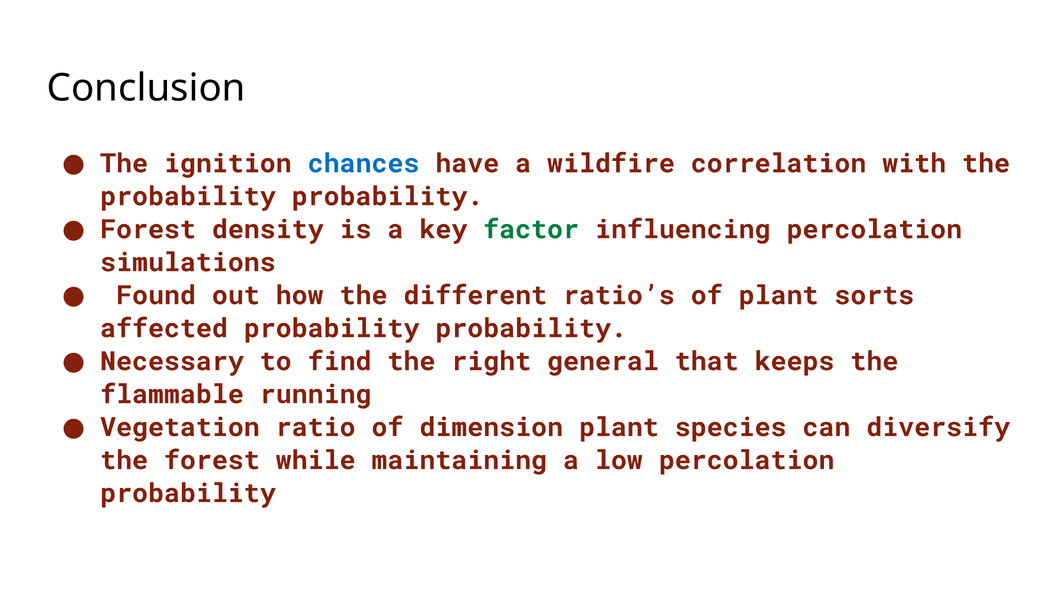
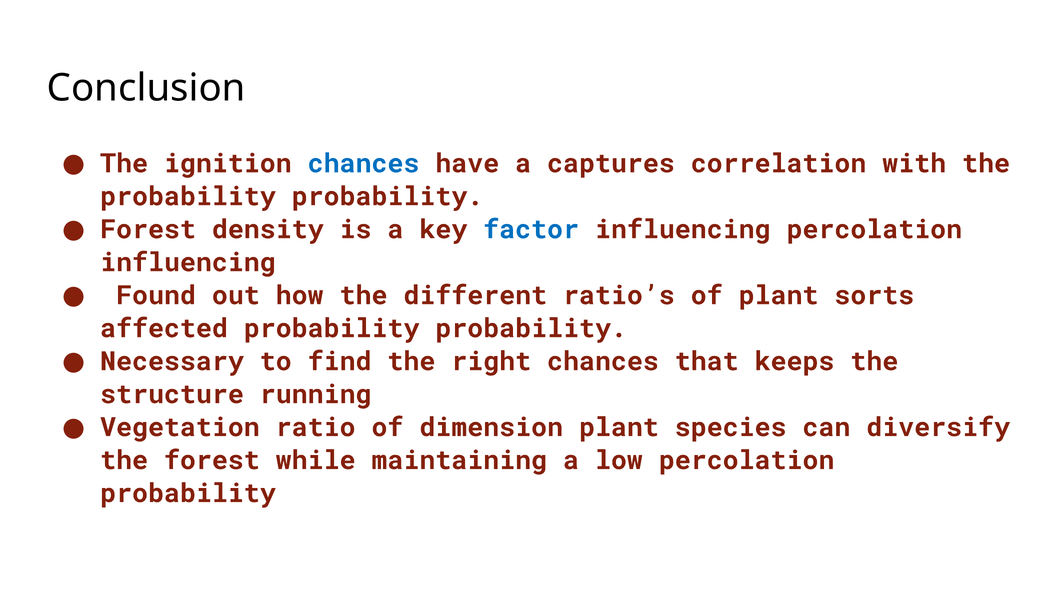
wildfire: wildfire -> captures (611, 164)
factor colour: green -> blue (531, 230)
simulations: simulations -> influencing (188, 263)
right general: general -> chances (603, 362)
flammable: flammable -> structure (172, 395)
